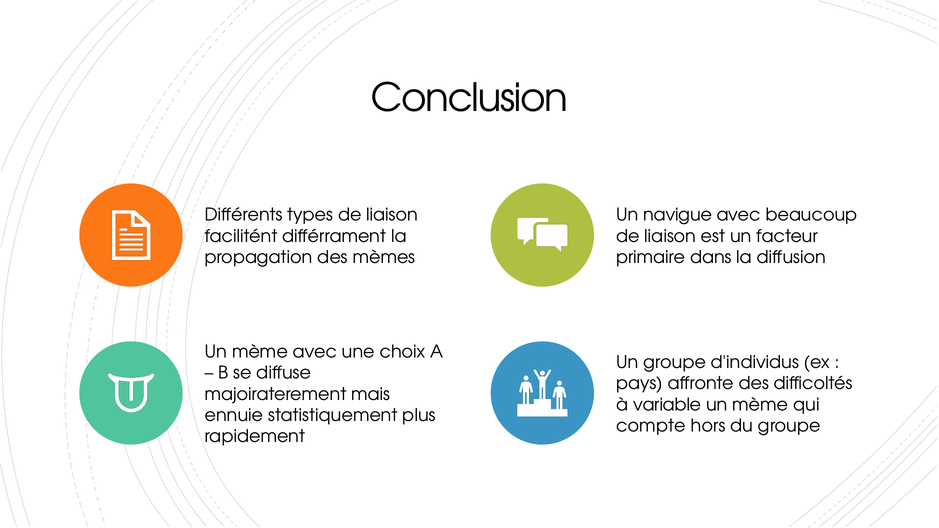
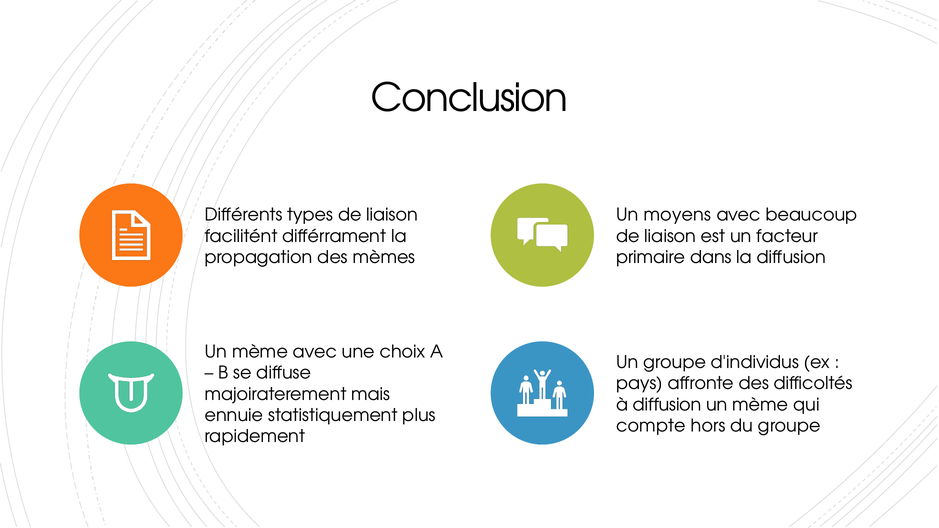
navigue: navigue -> moyens (677, 215)
à variable: variable -> diffusion (667, 405)
